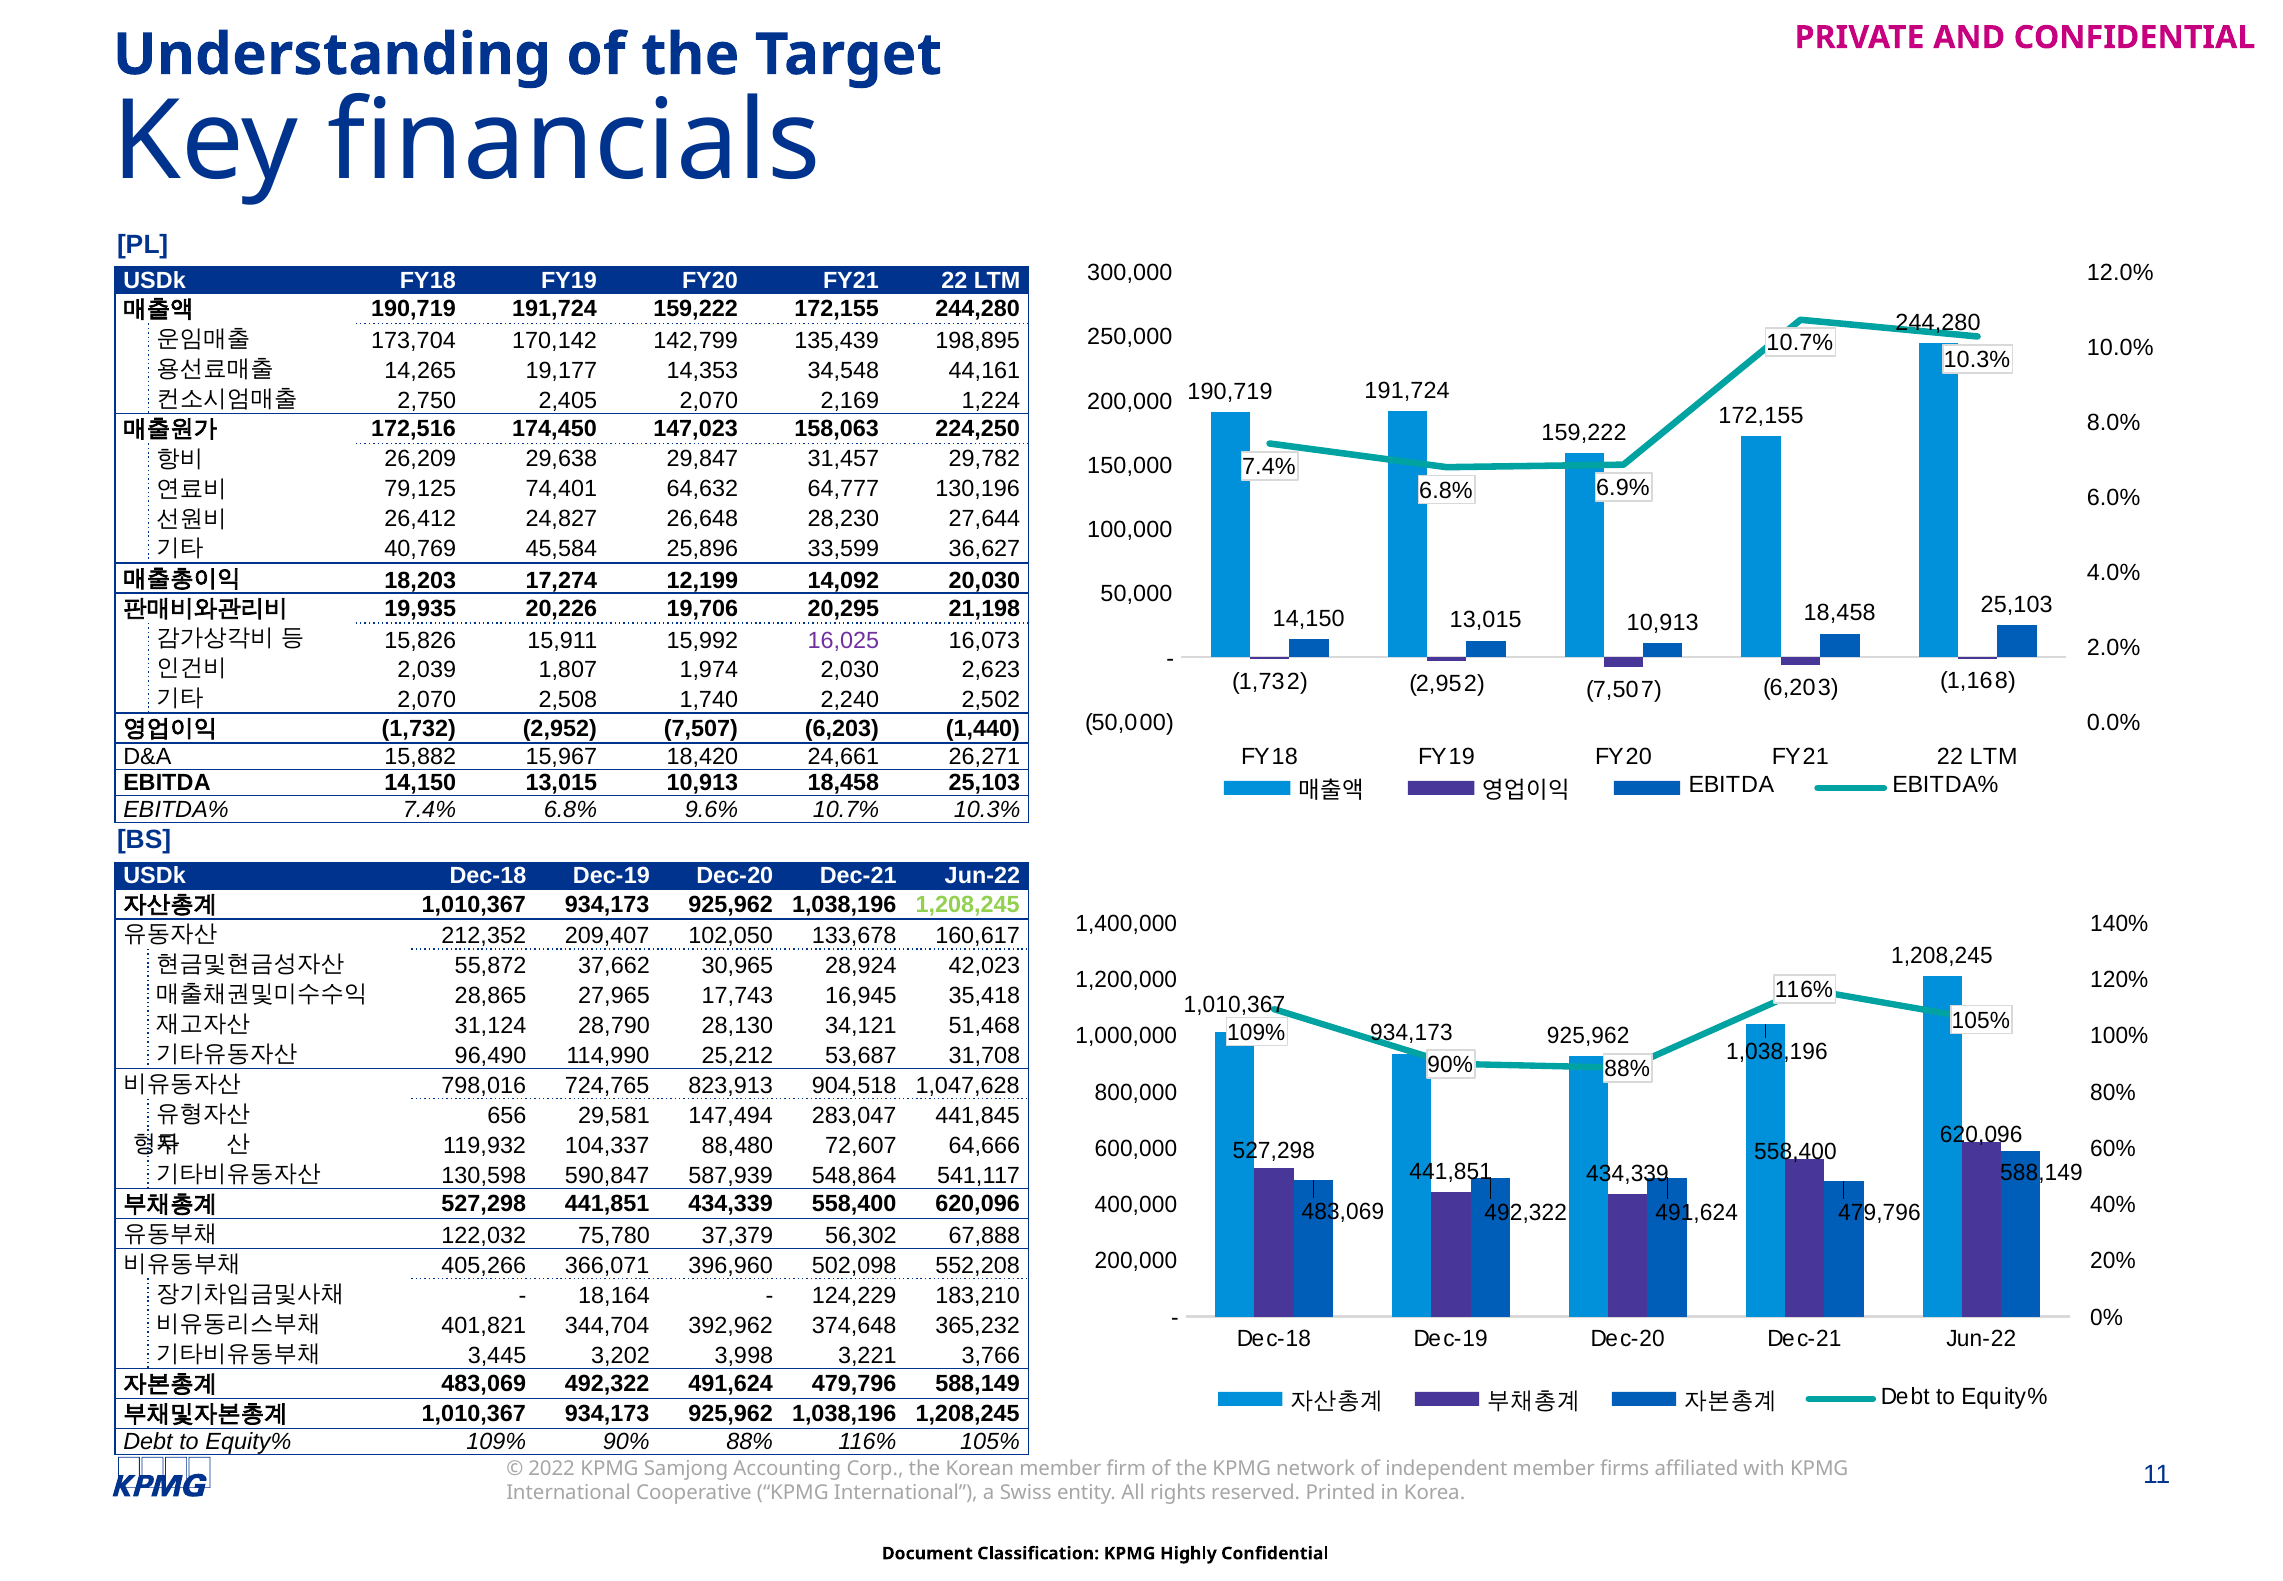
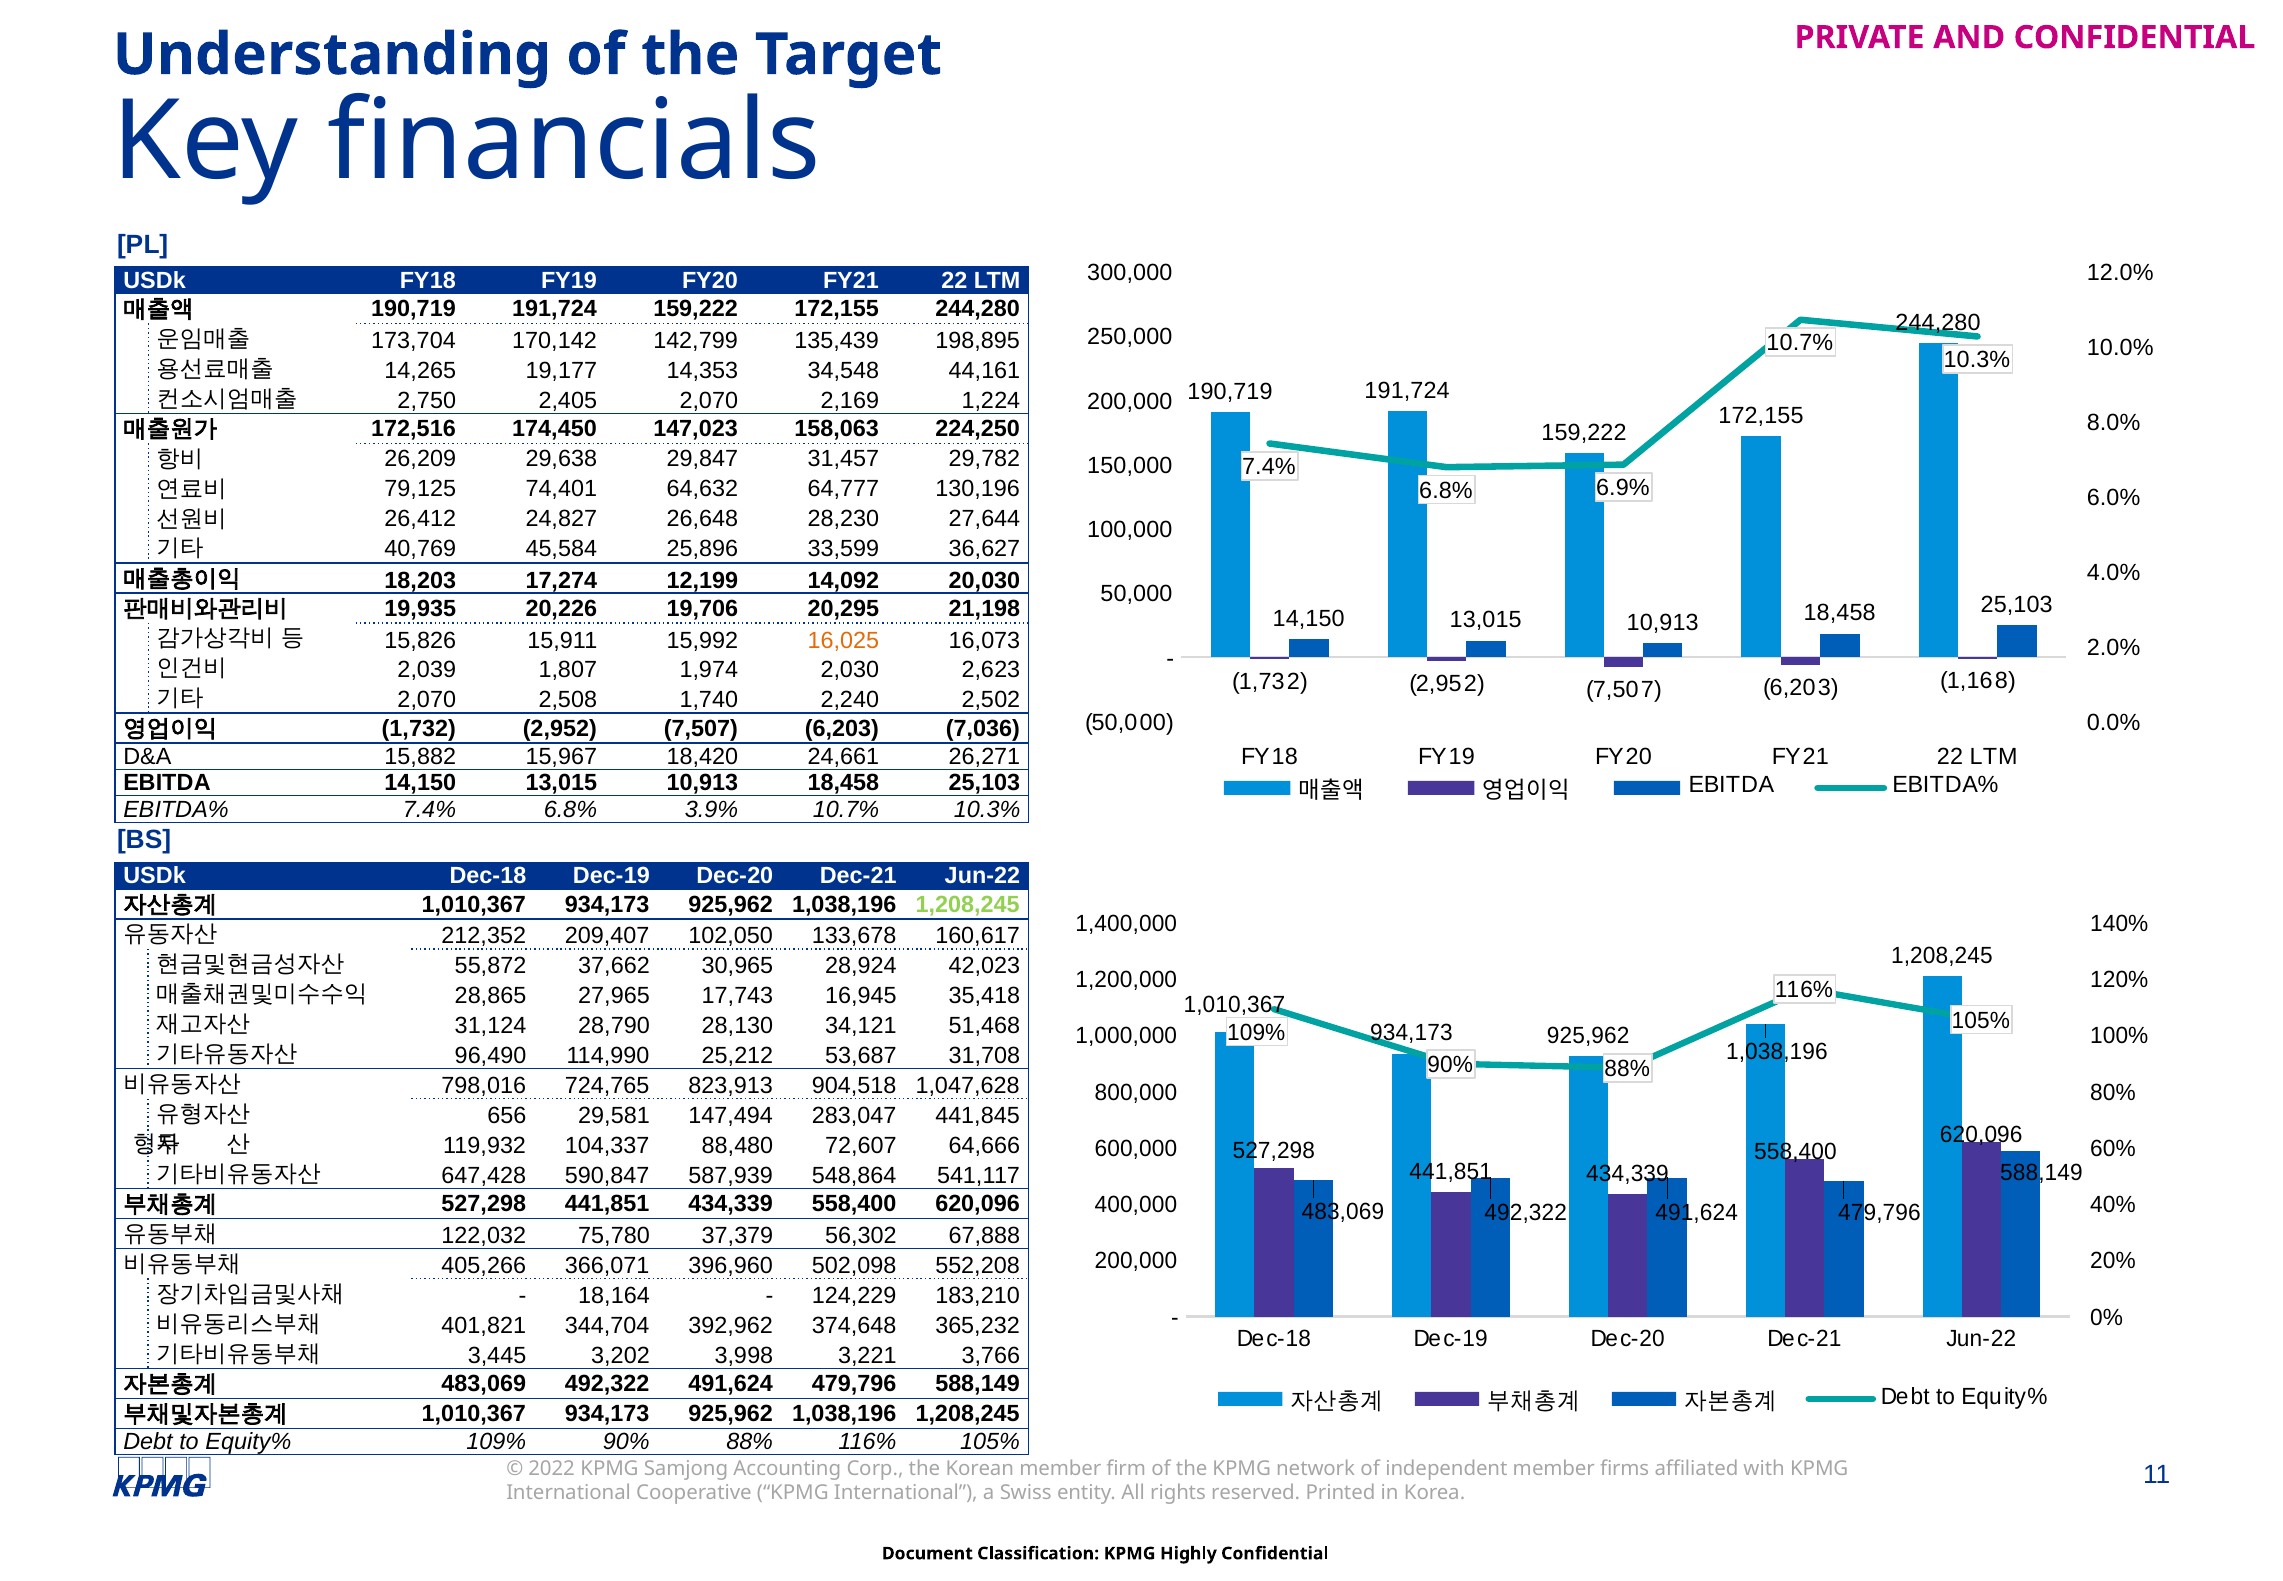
16,025 colour: purple -> orange (843, 640)
1,440: 1,440 -> 7,036 (983, 728)
9.6%: 9.6% -> 3.9% (712, 809)
130,598: 130,598 -> 647,428 (484, 1176)
